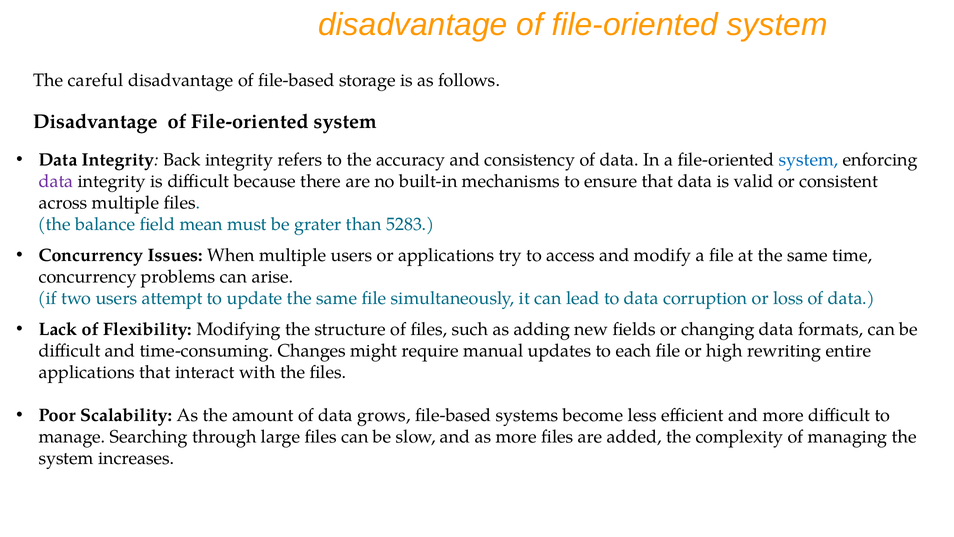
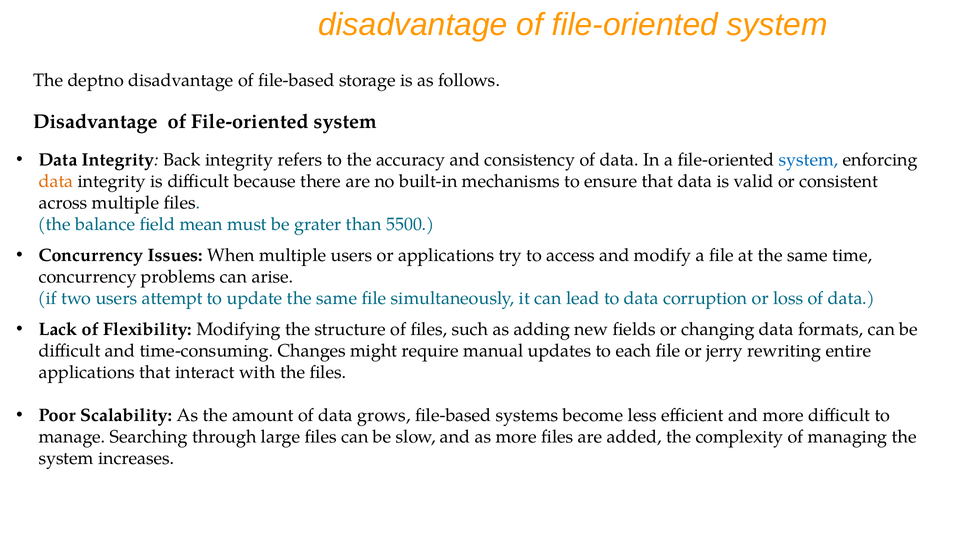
careful: careful -> deptno (96, 80)
data colour: purple -> orange (56, 181)
5283: 5283 -> 5500 (410, 224)
high: high -> jerry (725, 351)
